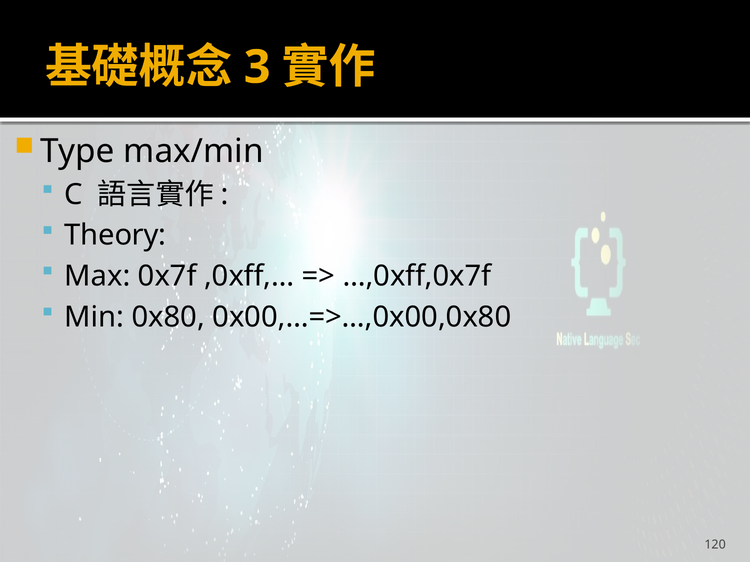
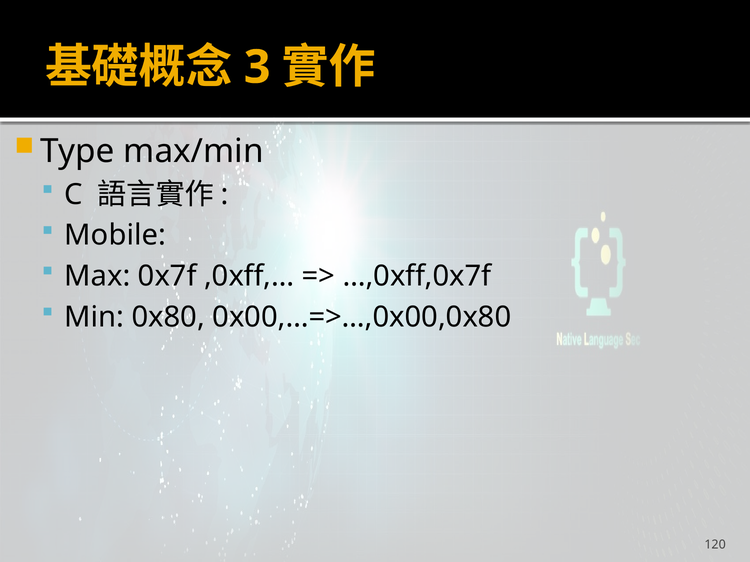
Theory: Theory -> Mobile (115, 236)
